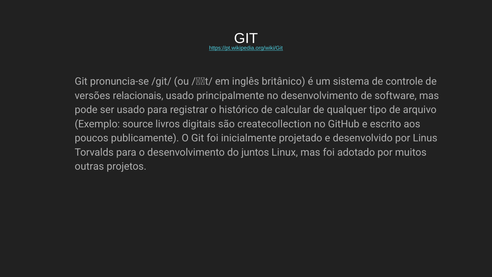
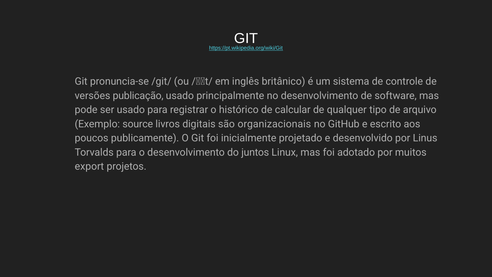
relacionais: relacionais -> publicação (138, 96)
createcollection: createcollection -> organizacionais (274, 124)
outras: outras -> export (89, 166)
